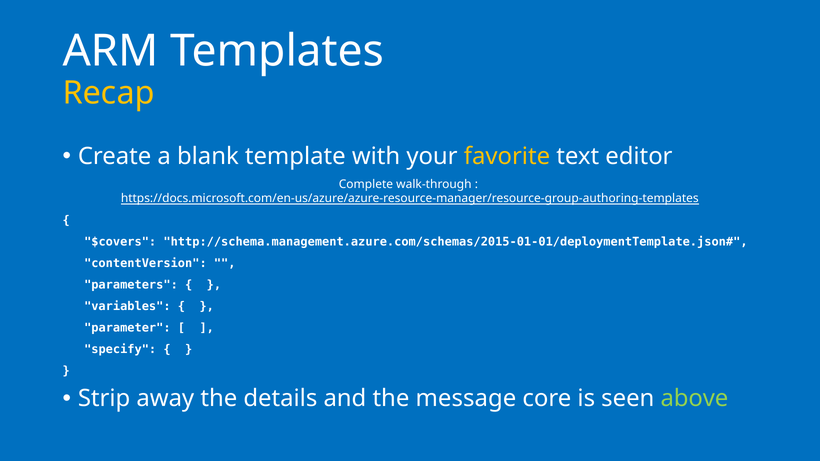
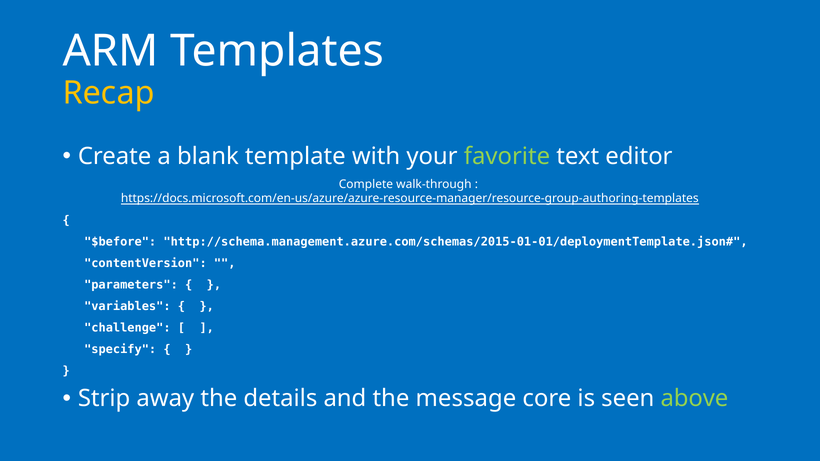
favorite colour: yellow -> light green (507, 156)
$covers: $covers -> $before (120, 242)
parameter: parameter -> challenge (127, 328)
